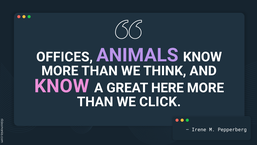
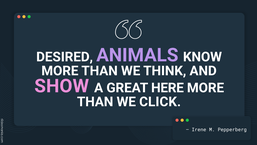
OFFICES: OFFICES -> DESIRED (65, 57)
KNOW: KNOW -> SHOW (62, 86)
